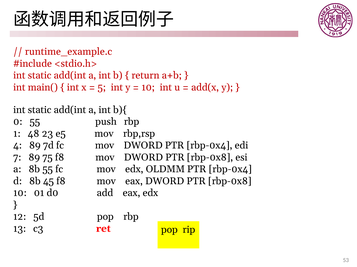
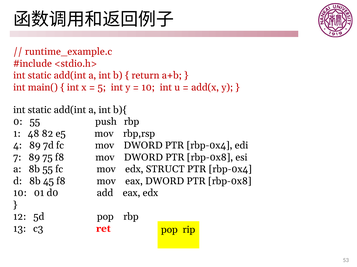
23: 23 -> 82 (47, 134)
OLDMM: OLDMM -> STRUCT (165, 170)
